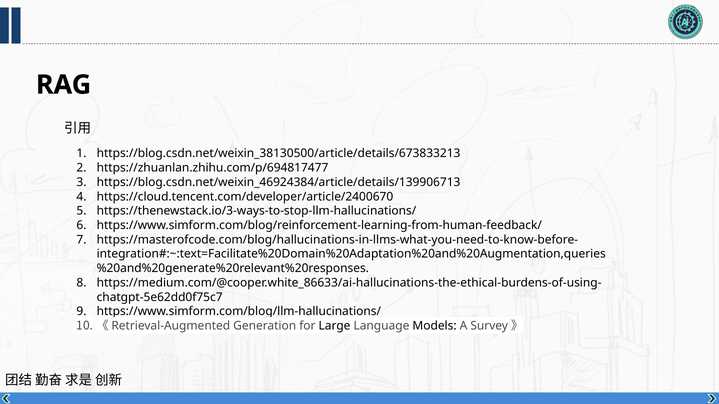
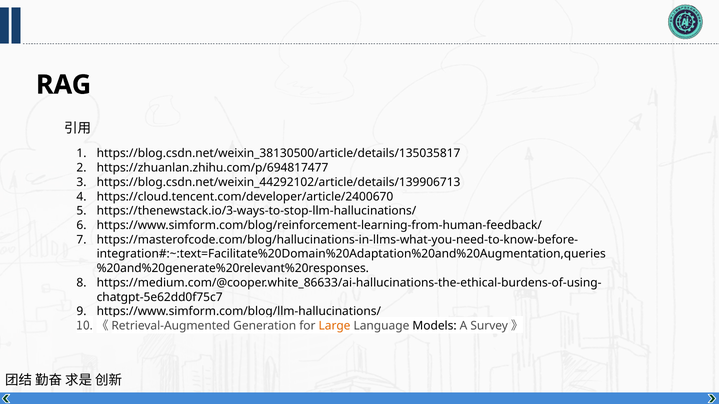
https://blog.csdn.net/weixin_38130500/article/details/673833213: https://blog.csdn.net/weixin_38130500/article/details/673833213 -> https://blog.csdn.net/weixin_38130500/article/details/135035817 (279, 154)
https://blog.csdn.net/weixin_46924384/article/details/139906713: https://blog.csdn.net/weixin_46924384/article/details/139906713 -> https://blog.csdn.net/weixin_44292102/article/details/139906713 (279, 182)
Large colour: black -> orange (335, 326)
